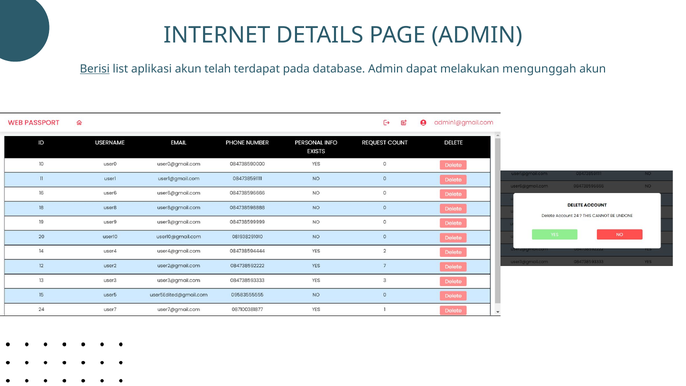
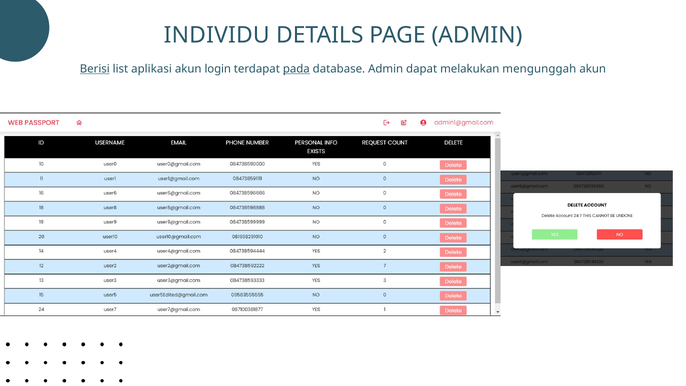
INTERNET: INTERNET -> INDIVIDU (217, 35)
telah: telah -> login (218, 69)
pada underline: none -> present (296, 69)
